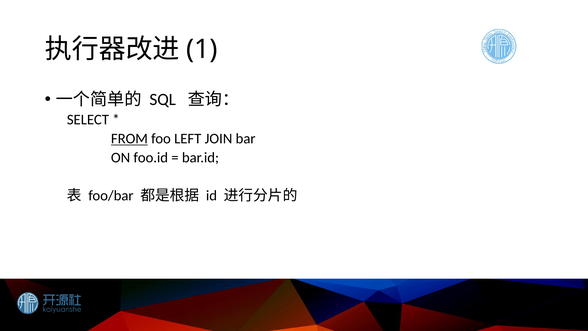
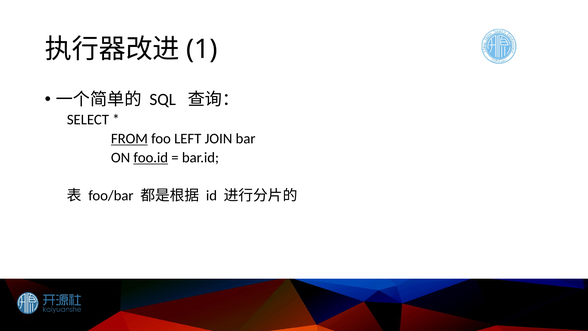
foo.id underline: none -> present (151, 158)
